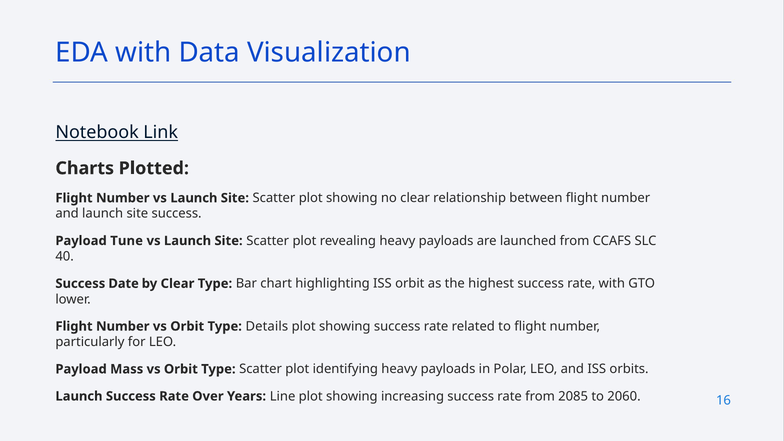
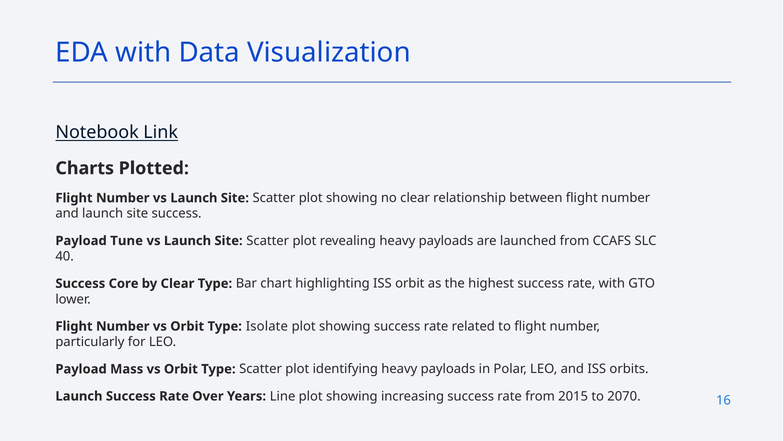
Date: Date -> Core (124, 284)
Details: Details -> Isolate (267, 326)
2085: 2085 -> 2015 (573, 396)
2060: 2060 -> 2070 (624, 396)
